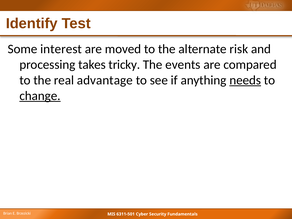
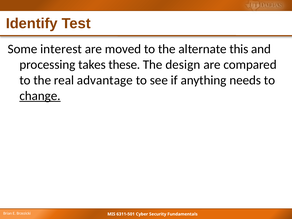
risk: risk -> this (239, 49)
tricky: tricky -> these (124, 65)
events: events -> design (183, 65)
needs underline: present -> none (245, 80)
